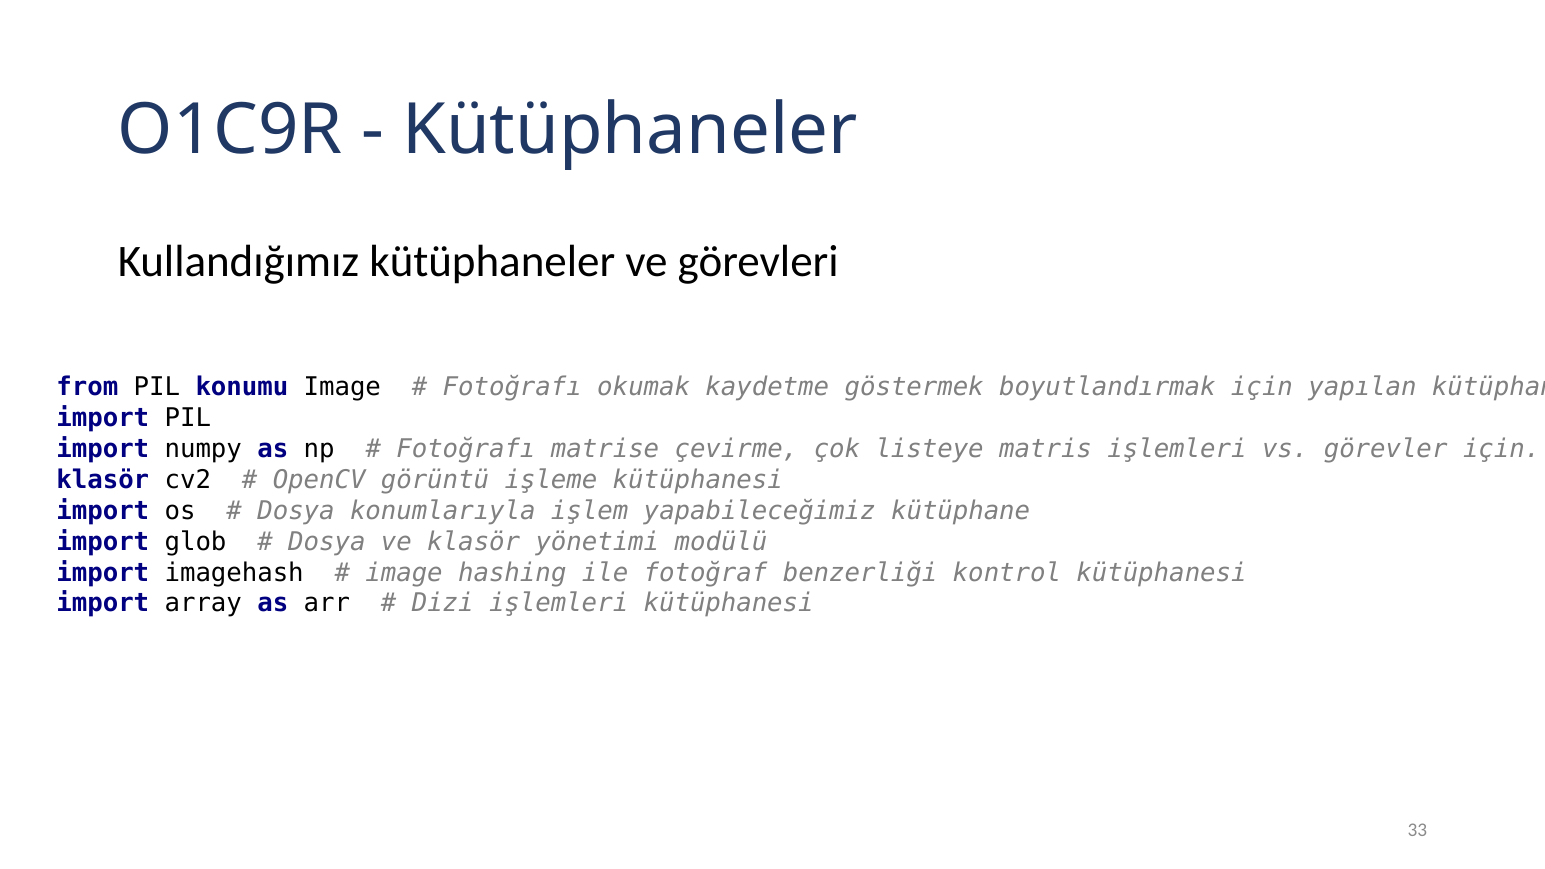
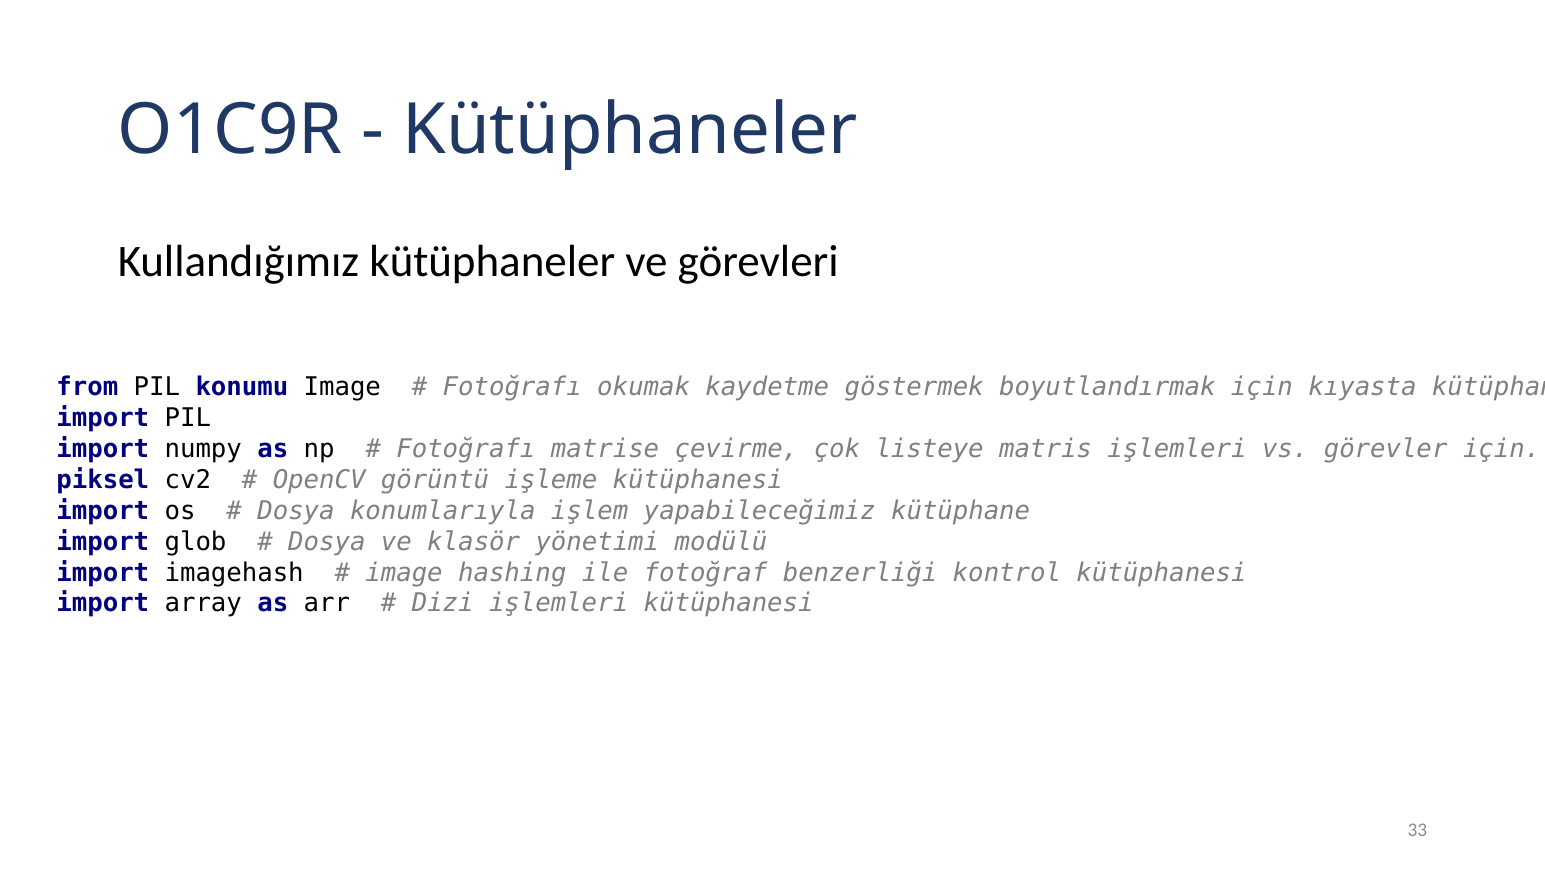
yapılan: yapılan -> kıyasta (1363, 387)
klasör: klasör -> piksel (103, 480)
